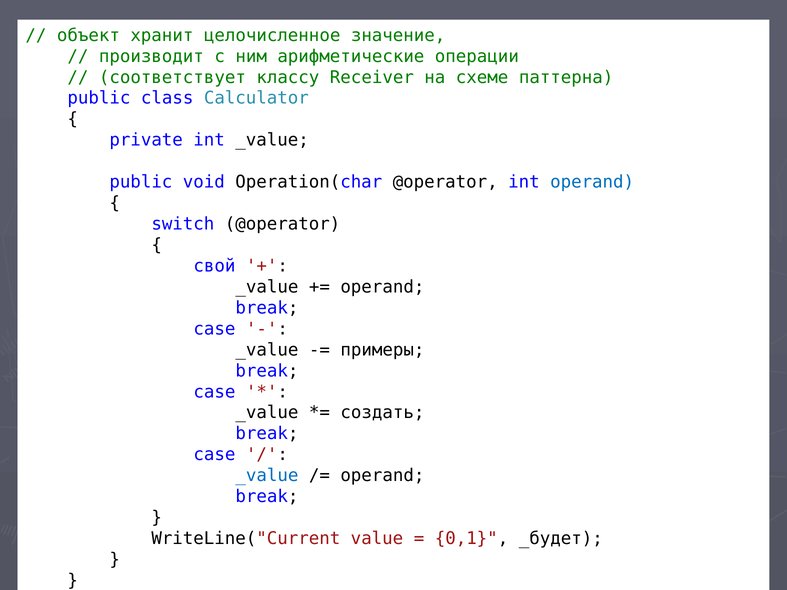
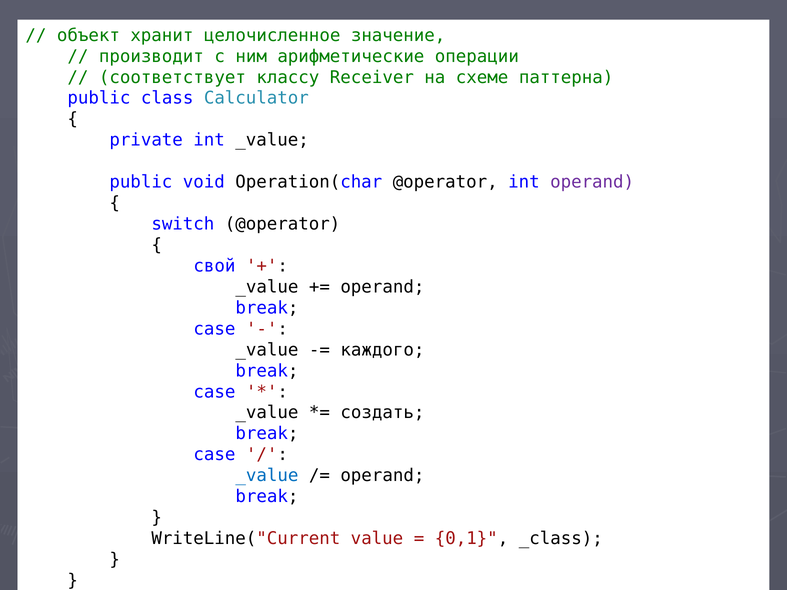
operand colour: blue -> purple (592, 182)
примеры: примеры -> каждого (382, 350)
_будет: _будет -> _class (561, 539)
